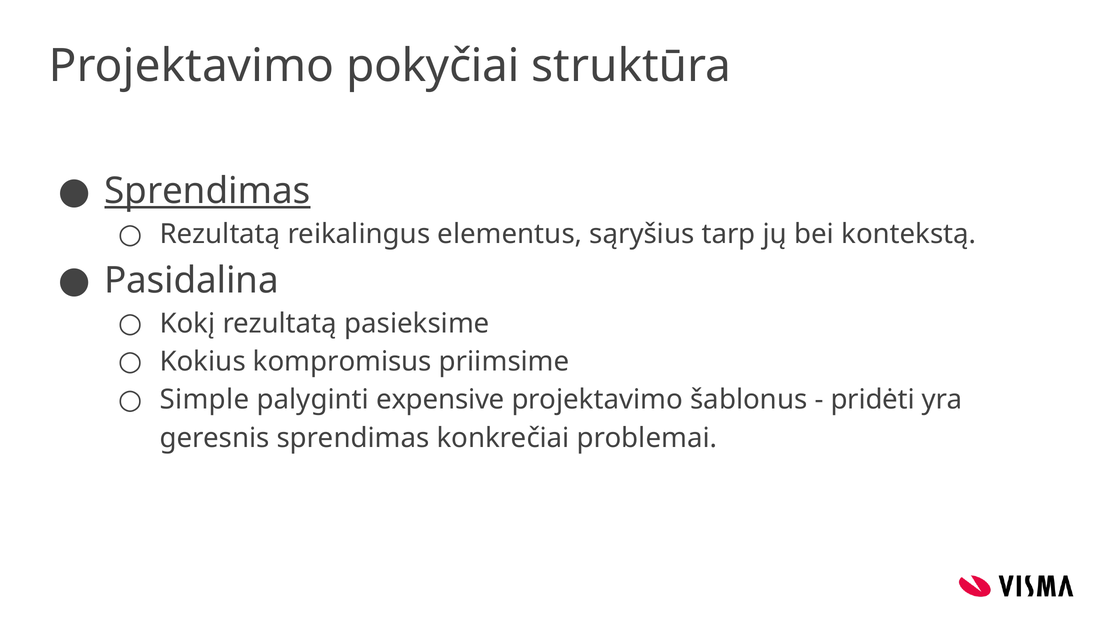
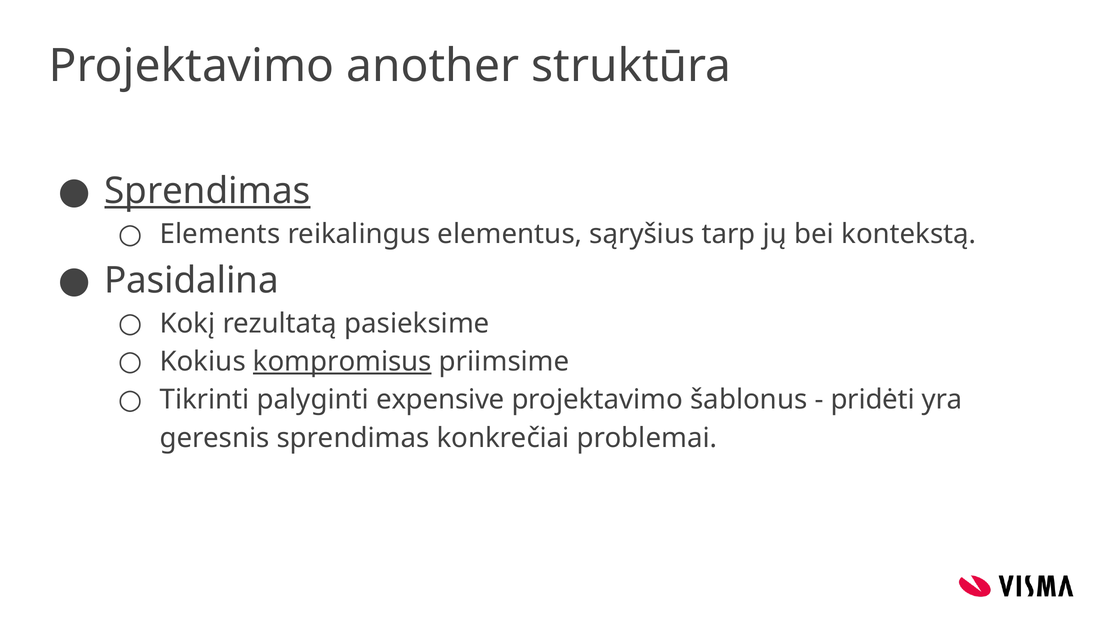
pokyčiai: pokyčiai -> another (433, 66)
Rezultatą: Rezultatą -> Elements (220, 234)
kompromisus underline: none -> present (342, 362)
Simple: Simple -> Tikrinti (205, 400)
